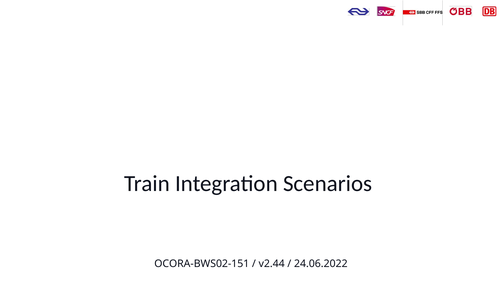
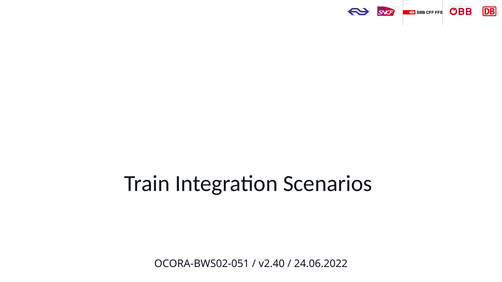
OCORA-BWS02-151: OCORA-BWS02-151 -> OCORA-BWS02-051 (202, 264)
v2.44: v2.44 -> v2.40 (272, 264)
